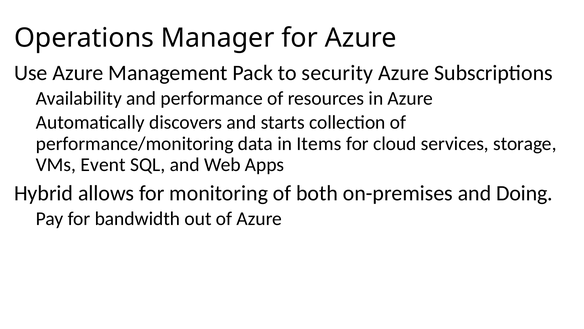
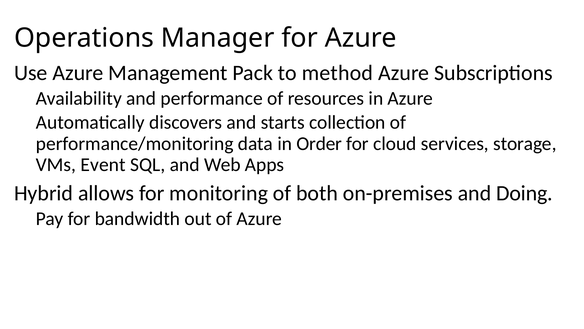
security: security -> method (337, 73)
Items: Items -> Order (319, 143)
